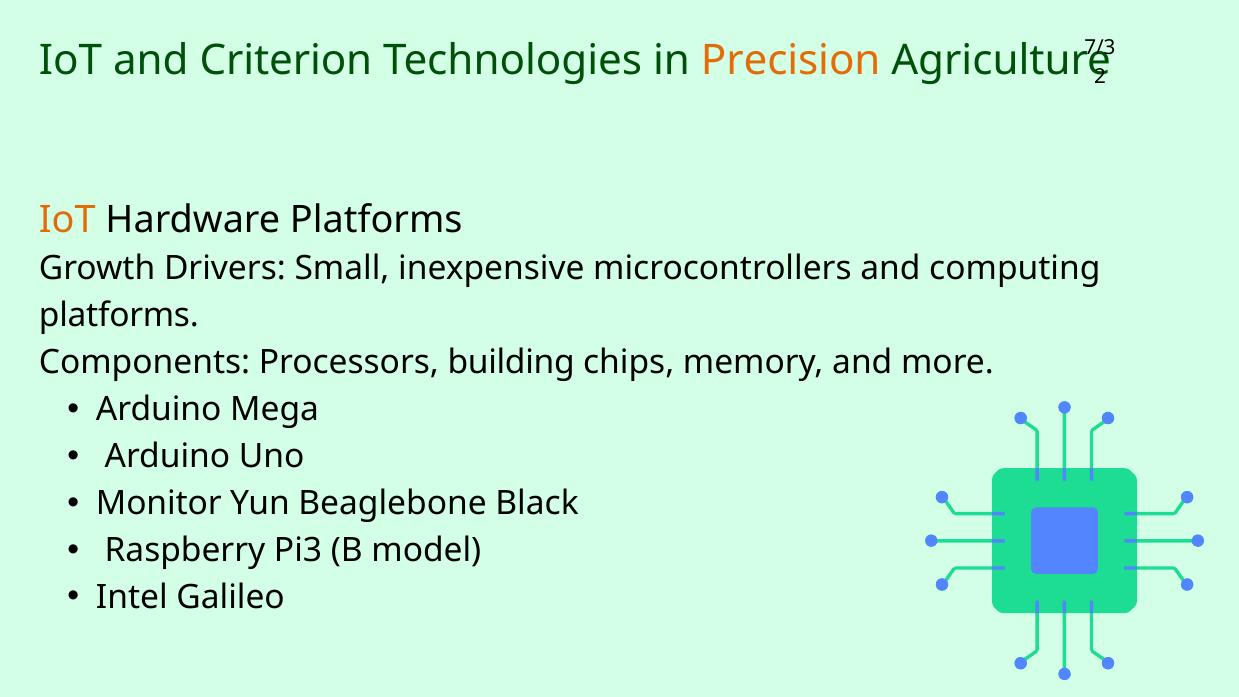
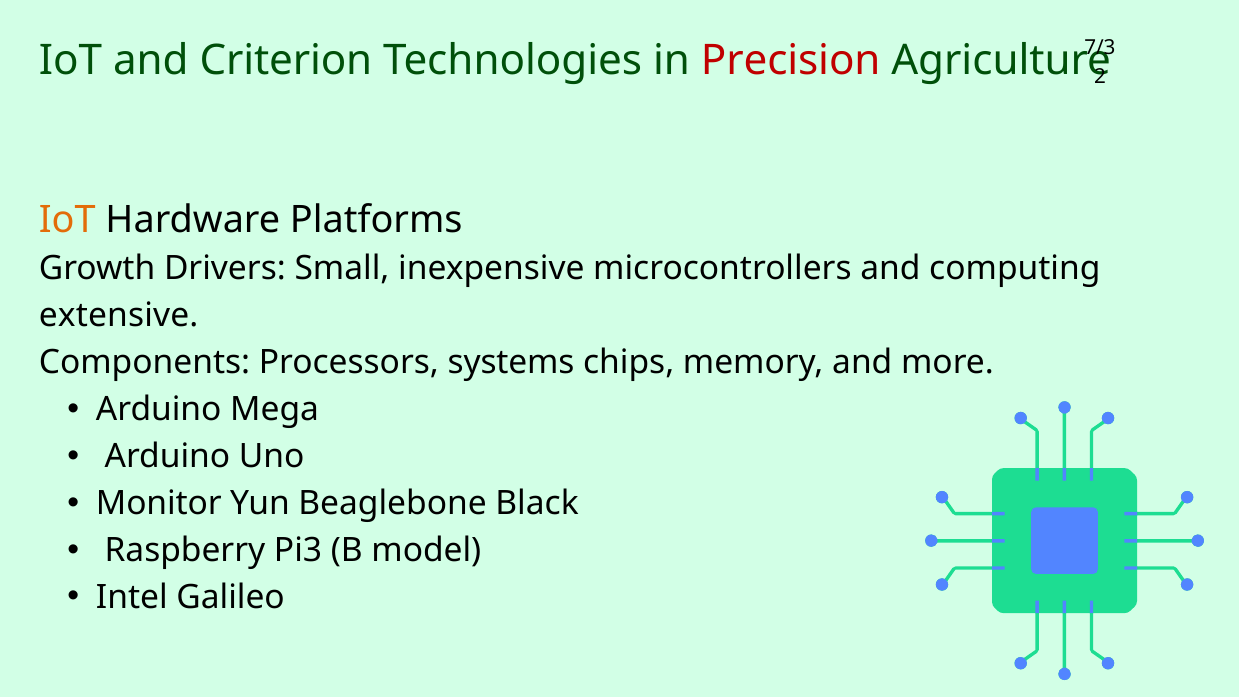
Precision colour: orange -> red (791, 61)
platforms: platforms -> extensive (119, 316)
building: building -> systems (511, 363)
